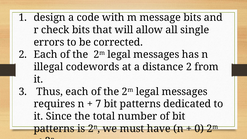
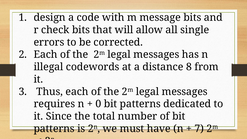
distance 2: 2 -> 8 (189, 67)
7: 7 -> 0 (98, 104)
0: 0 -> 7 (199, 129)
